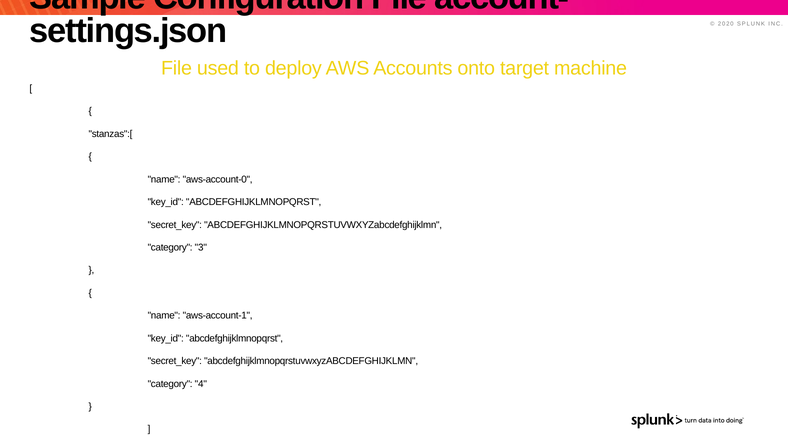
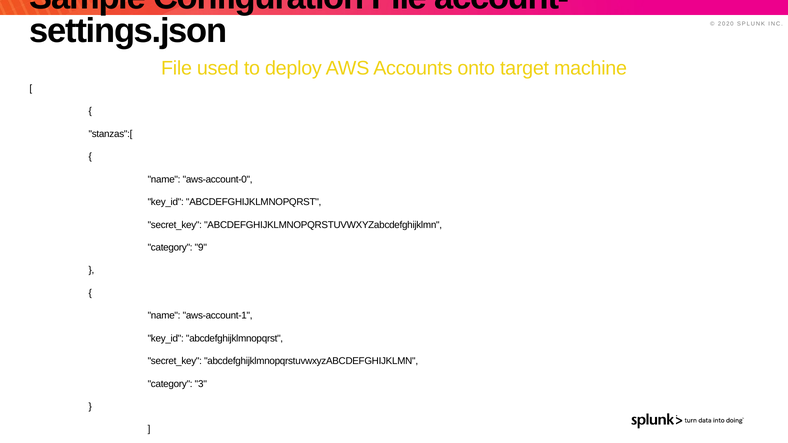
3: 3 -> 9 (201, 248)
4: 4 -> 3 (201, 384)
